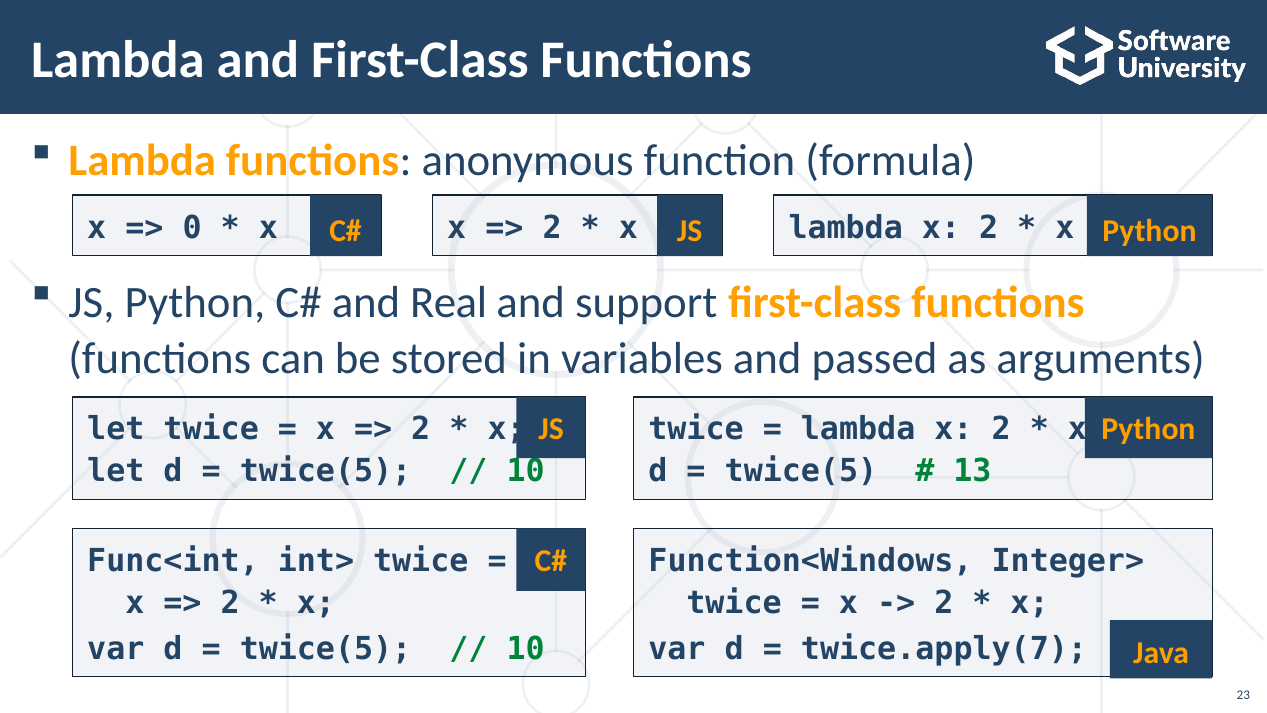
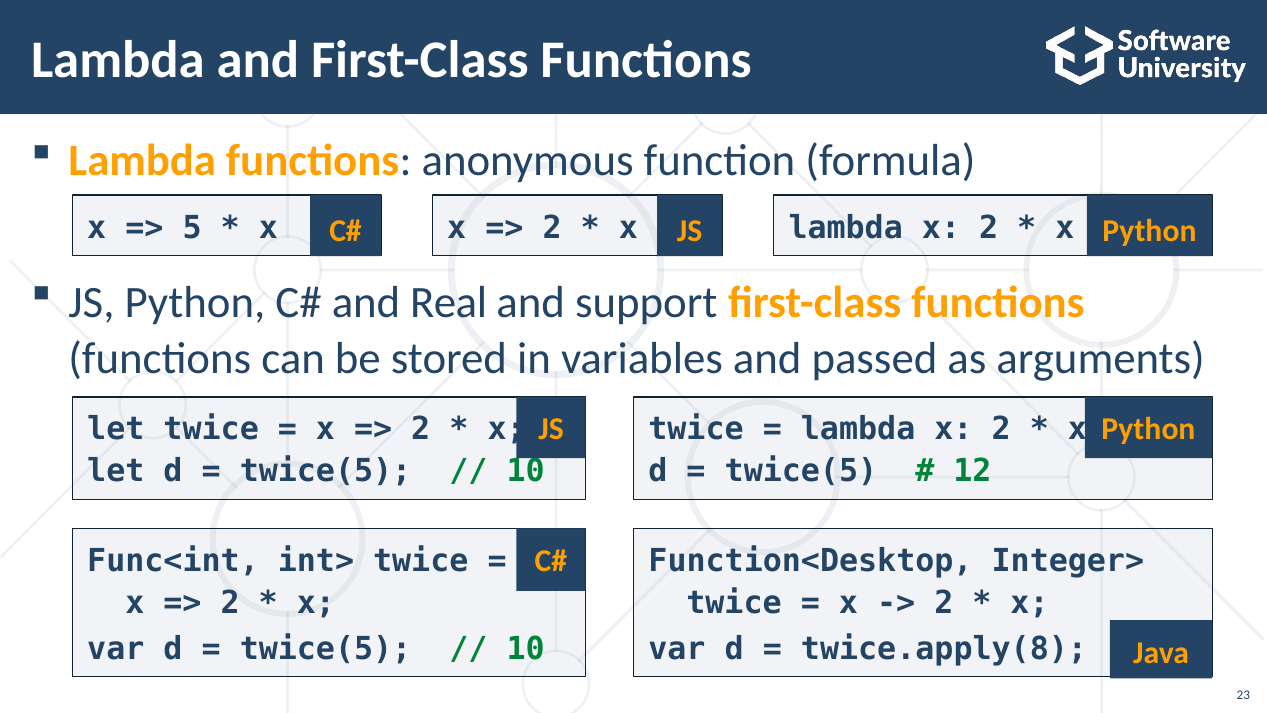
0: 0 -> 5 (192, 227)
13: 13 -> 12 (972, 471)
Function<Windows: Function<Windows -> Function<Desktop (810, 561)
twice.apply(7: twice.apply(7 -> twice.apply(8 (944, 649)
